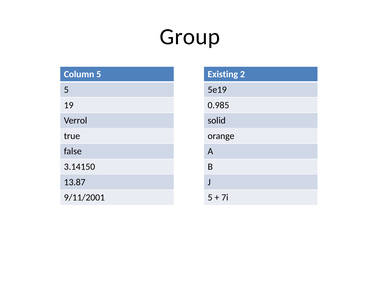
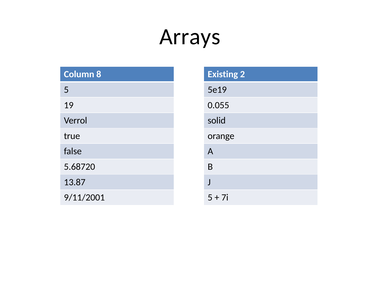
Group: Group -> Arrays (190, 37)
Column 5: 5 -> 8 (99, 74)
0.985: 0.985 -> 0.055 (218, 105)
3.14150: 3.14150 -> 5.68720 (79, 167)
